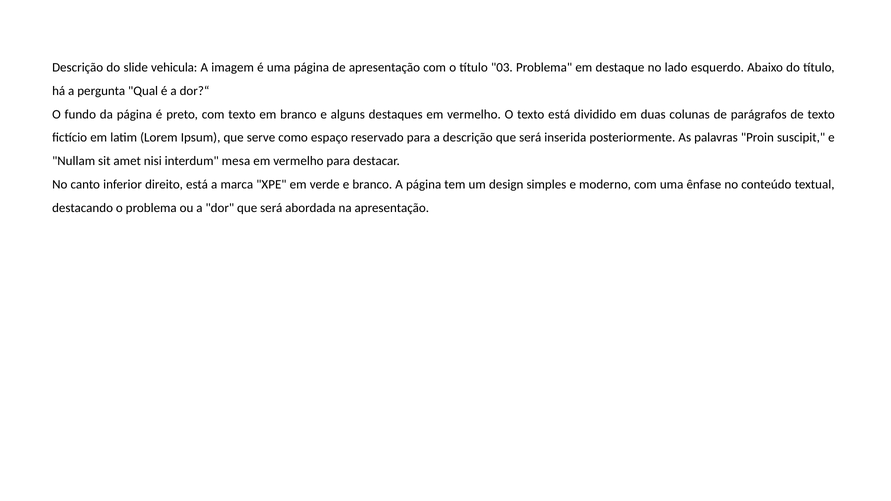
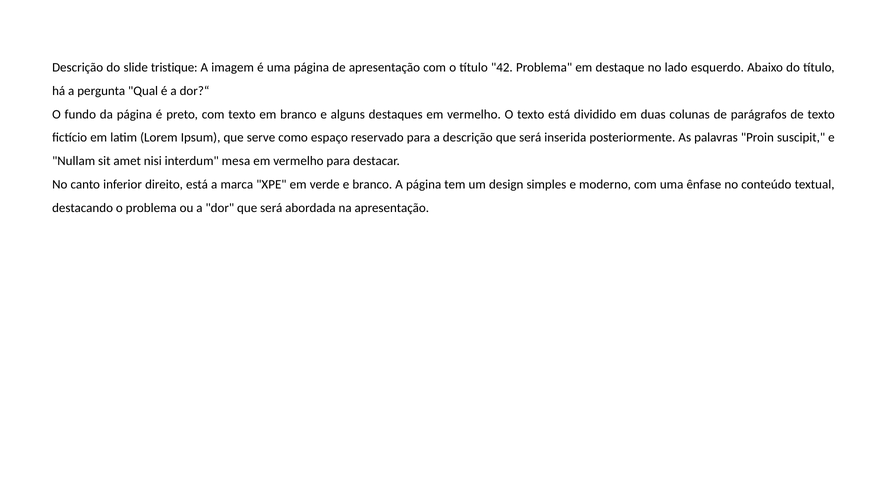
vehicula: vehicula -> tristique (174, 68)
03: 03 -> 42 (502, 68)
